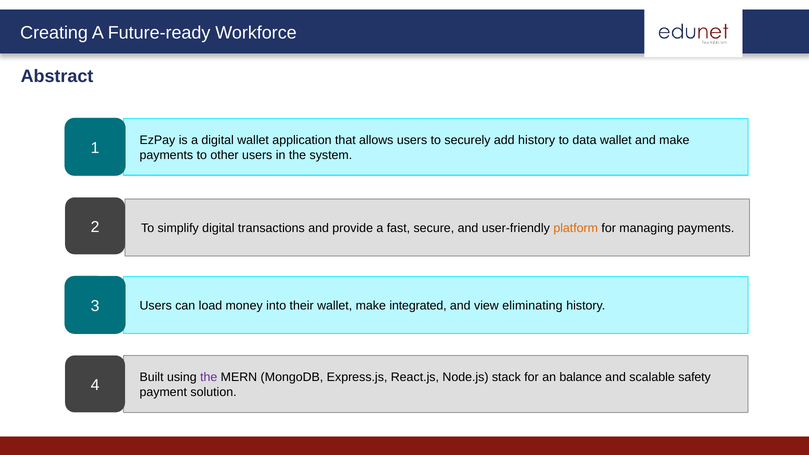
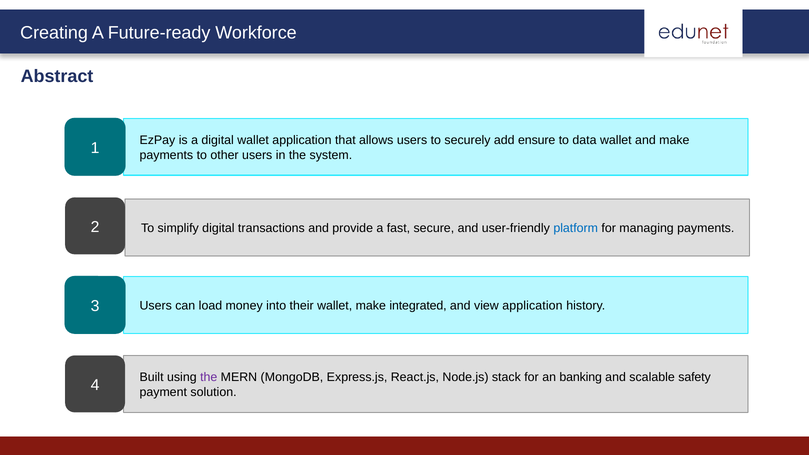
add history: history -> ensure (537, 140)
platform colour: orange -> blue (576, 228)
view eliminating: eliminating -> application (532, 306)
balance: balance -> banking (581, 377)
